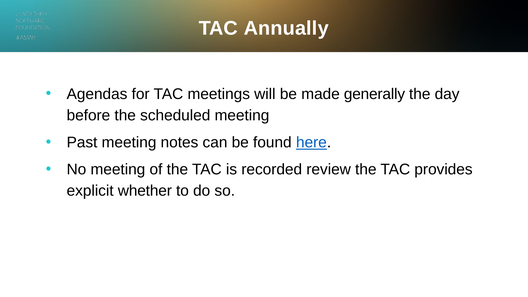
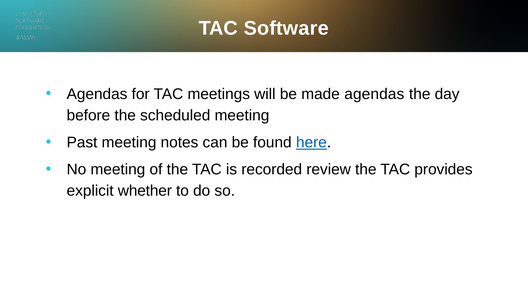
Annually: Annually -> Software (286, 28)
made generally: generally -> agendas (374, 94)
